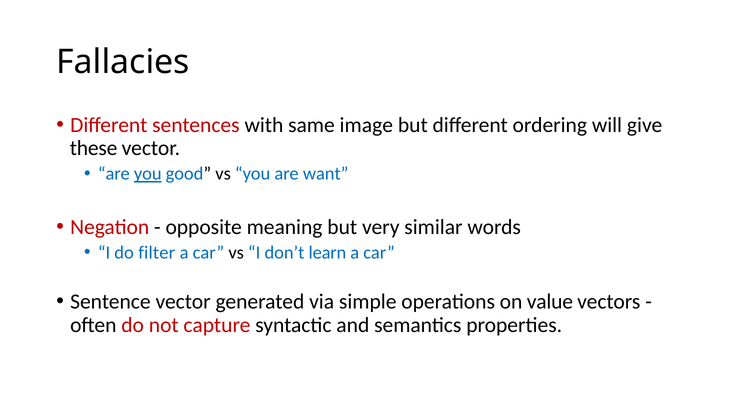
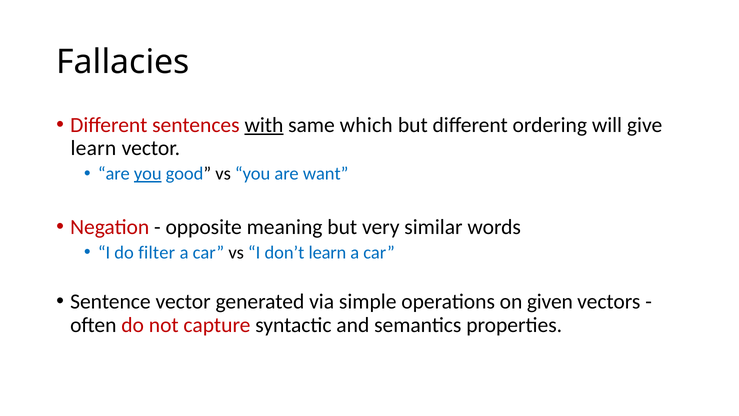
with underline: none -> present (264, 125)
image: image -> which (366, 125)
these: these -> learn (93, 148)
value: value -> given (550, 301)
